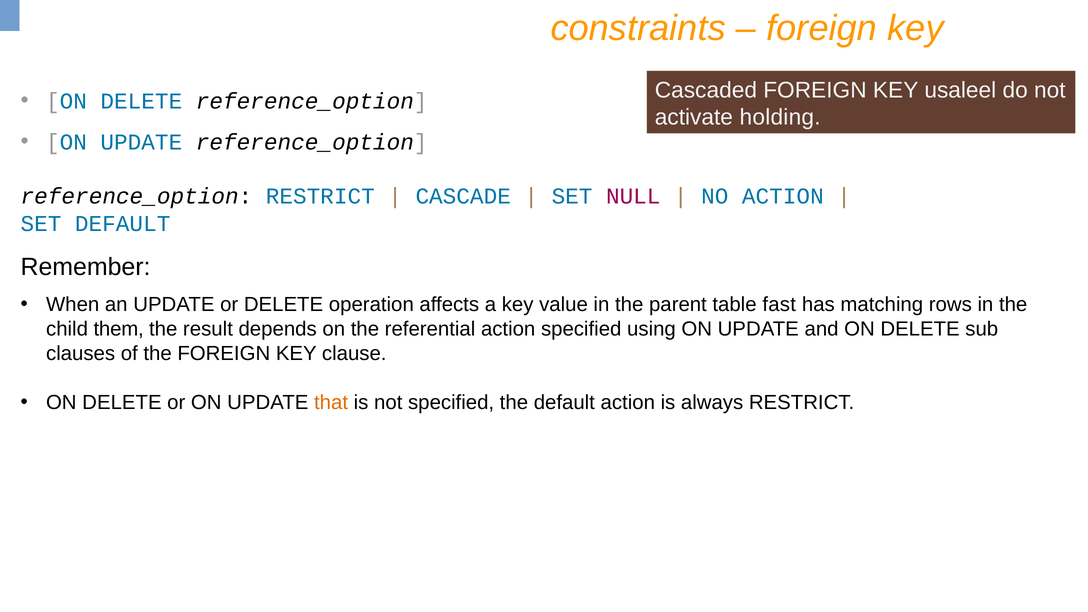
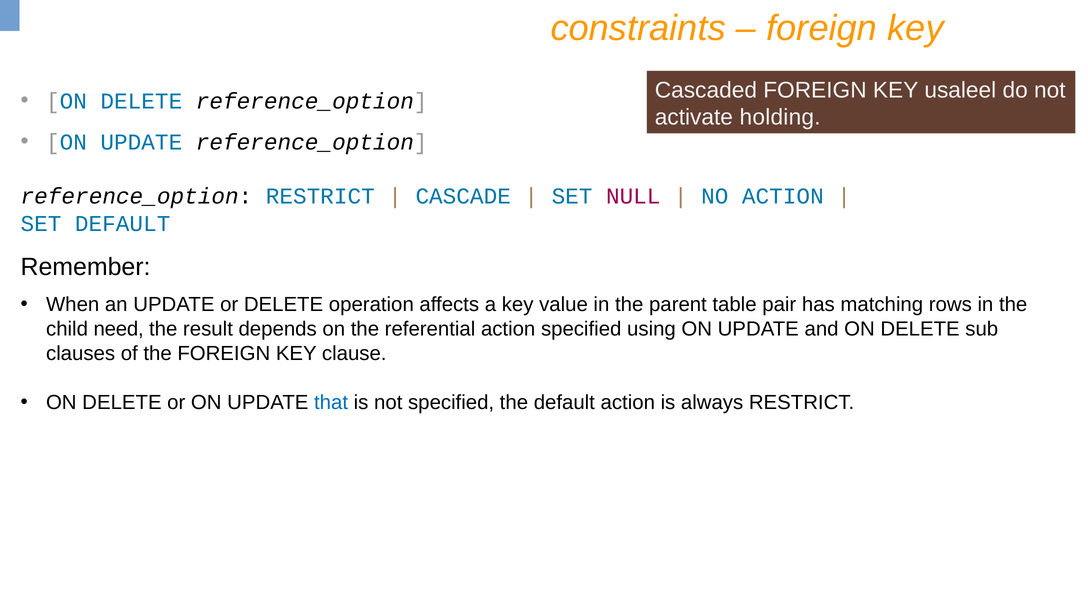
fast: fast -> pair (779, 305)
them: them -> need (119, 329)
that colour: orange -> blue (331, 403)
